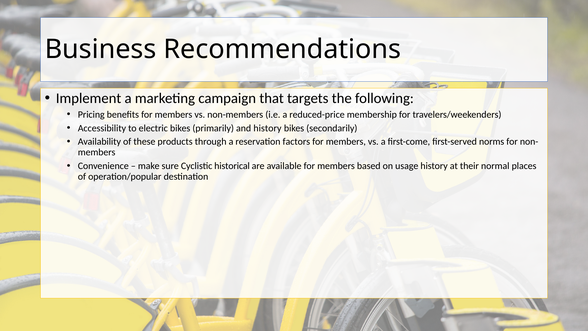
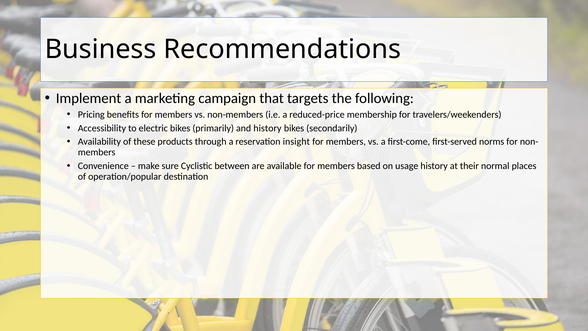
factors: factors -> insight (296, 142)
historical: historical -> between (232, 166)
